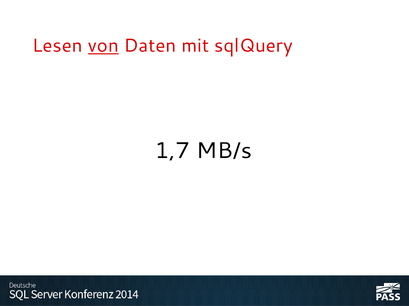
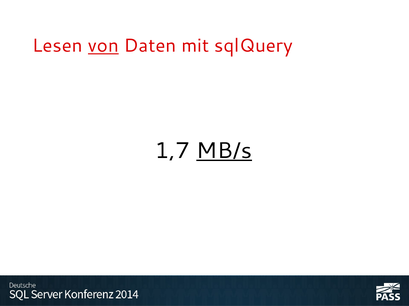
MB/s underline: none -> present (224, 151)
